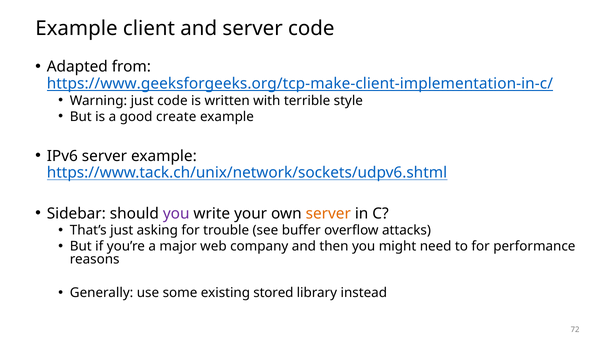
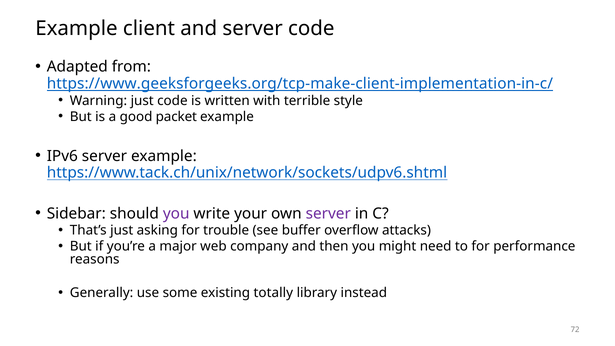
create: create -> packet (176, 117)
server colour: orange -> purple (328, 214)
stored: stored -> totally (273, 293)
